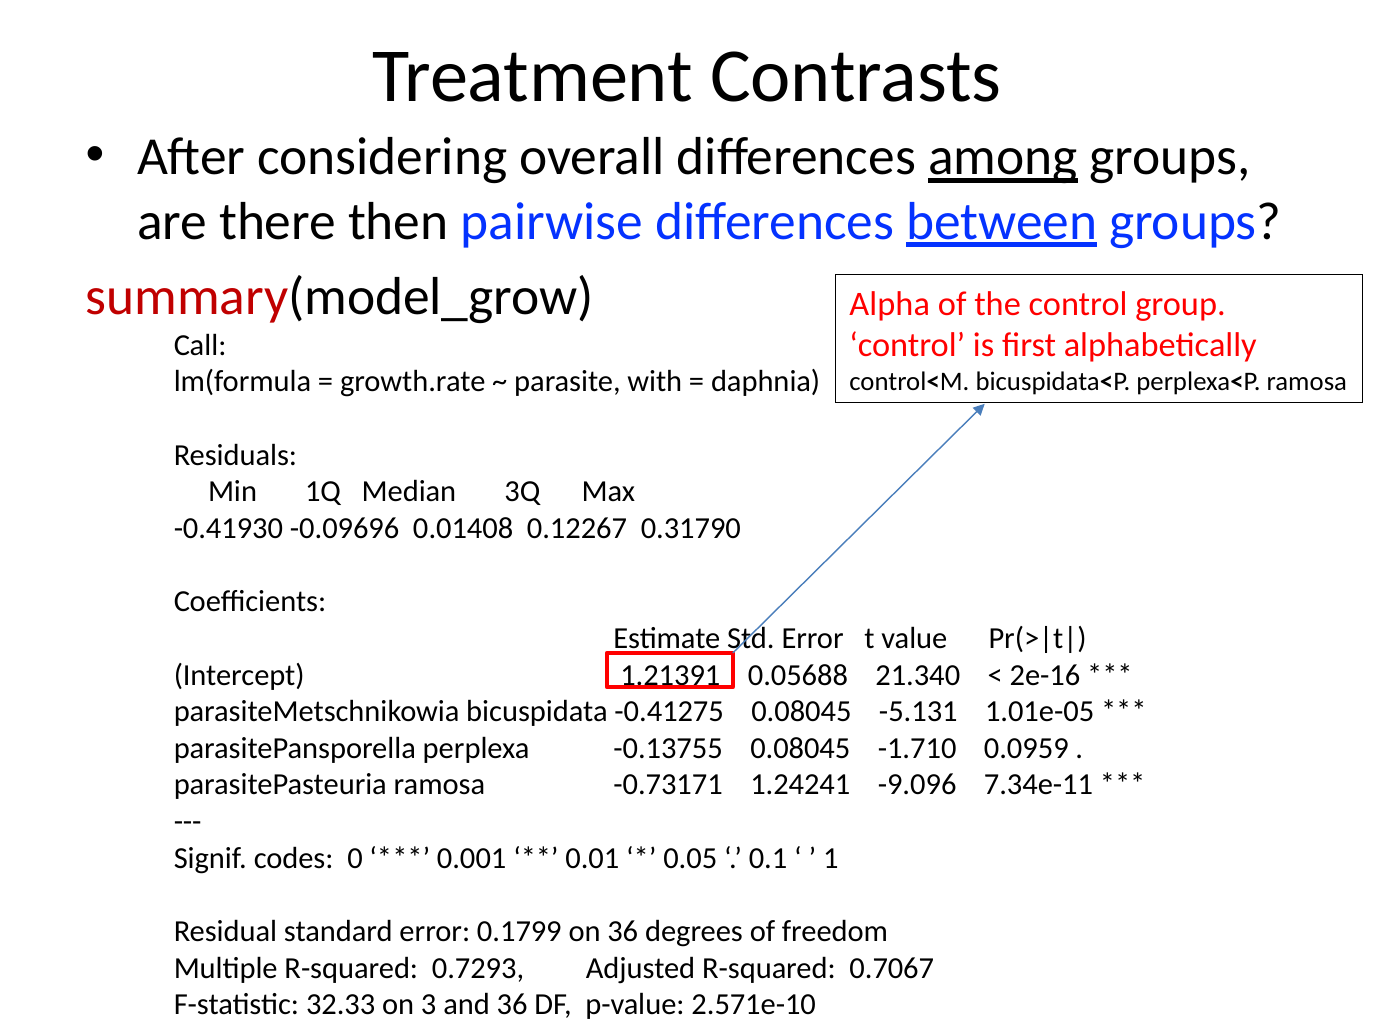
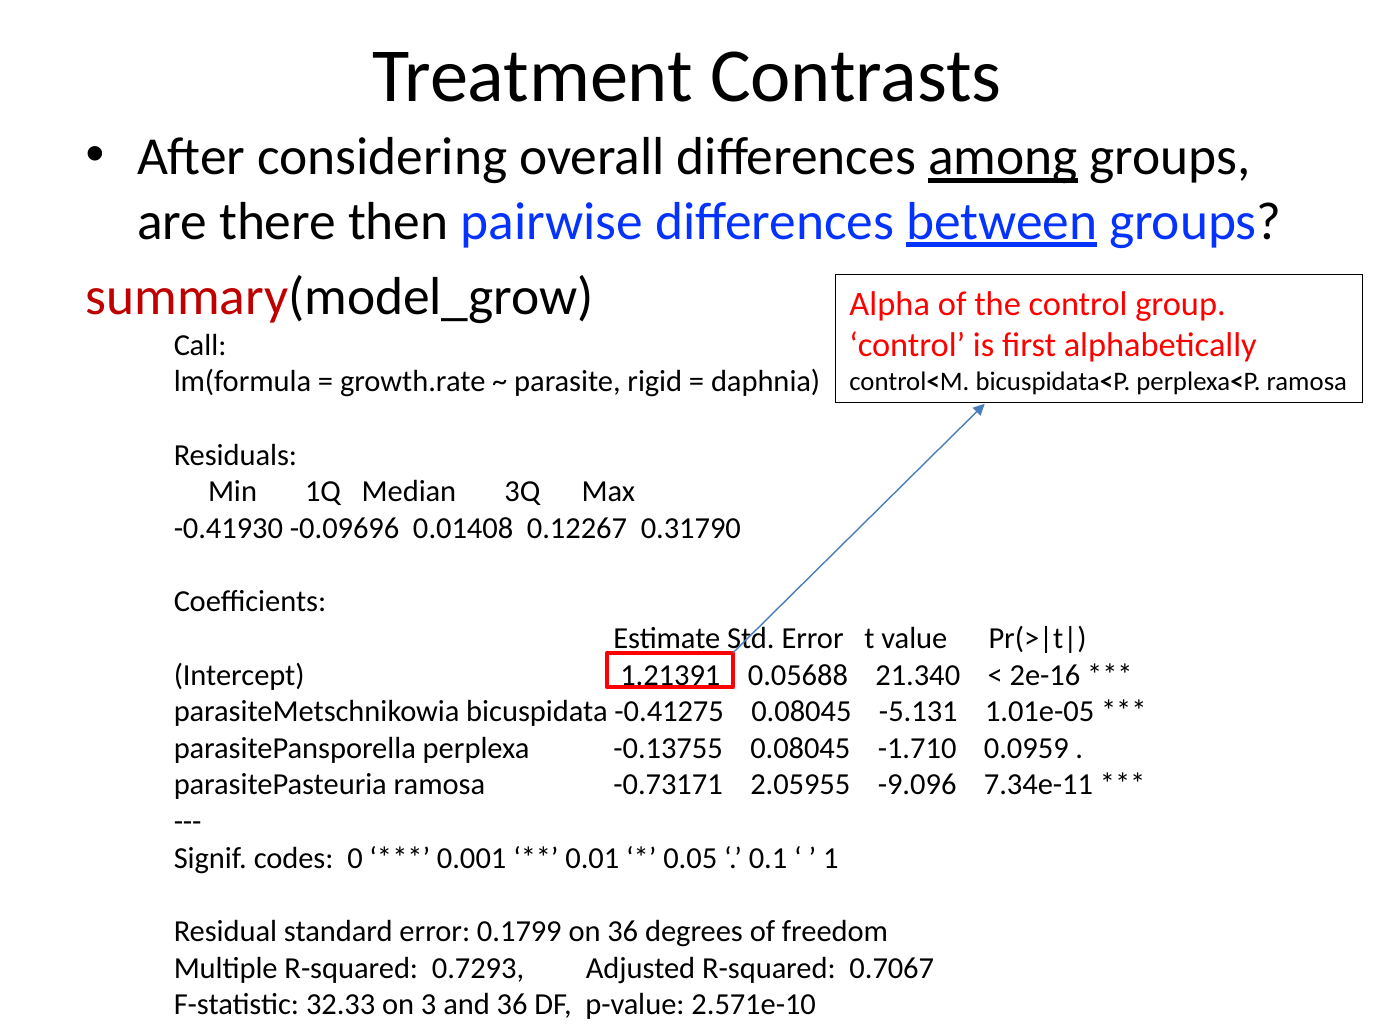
with: with -> rigid (655, 382)
1.24241: 1.24241 -> 2.05955 (800, 785)
